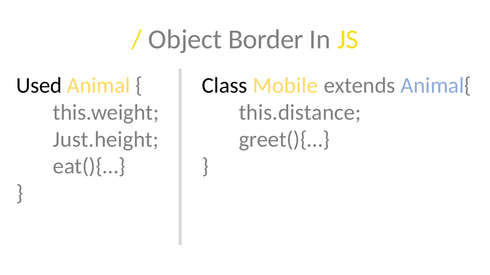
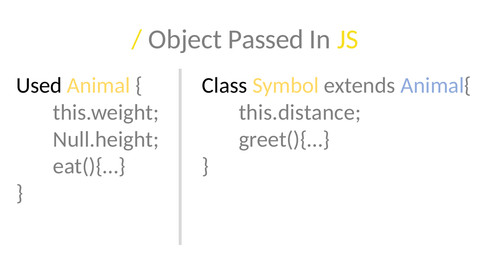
Border: Border -> Passed (266, 39)
Mobile: Mobile -> Symbol (286, 86)
Just.height: Just.height -> Null.height (106, 140)
